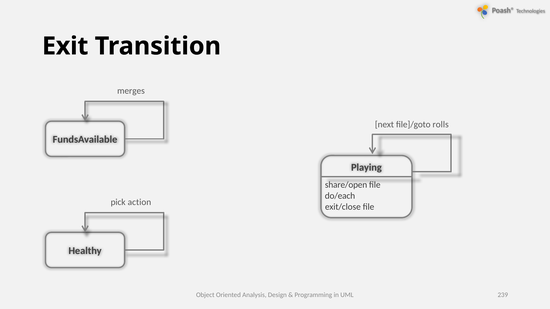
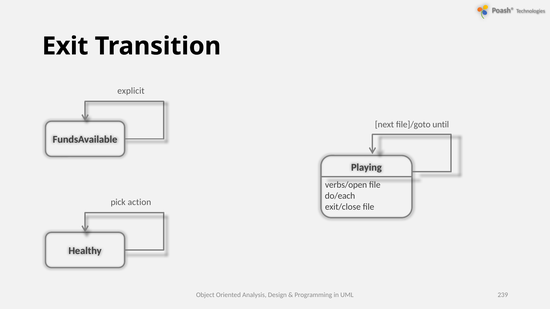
merges: merges -> explicit (131, 91)
rolls: rolls -> until (441, 125)
share/open: share/open -> verbs/open (346, 185)
